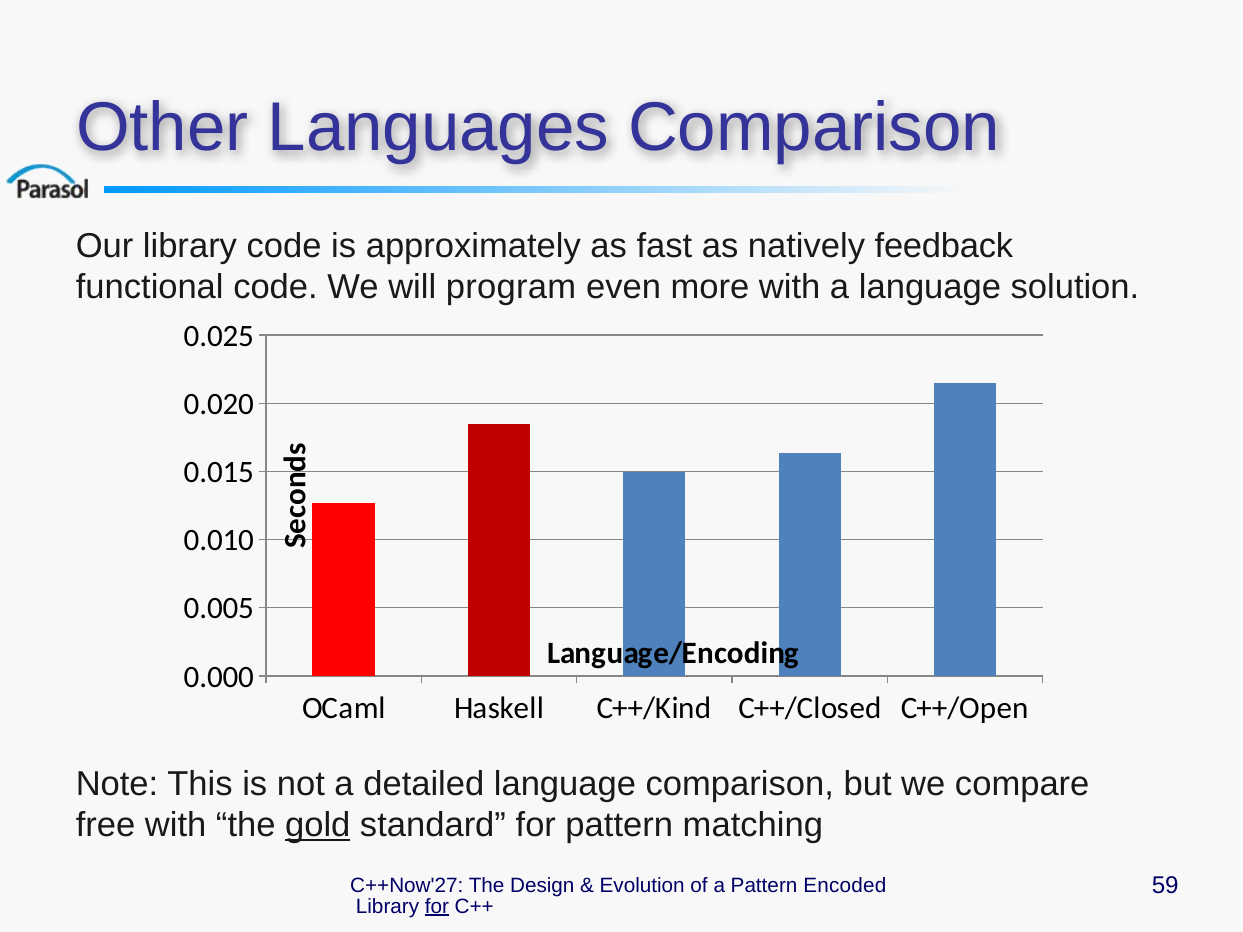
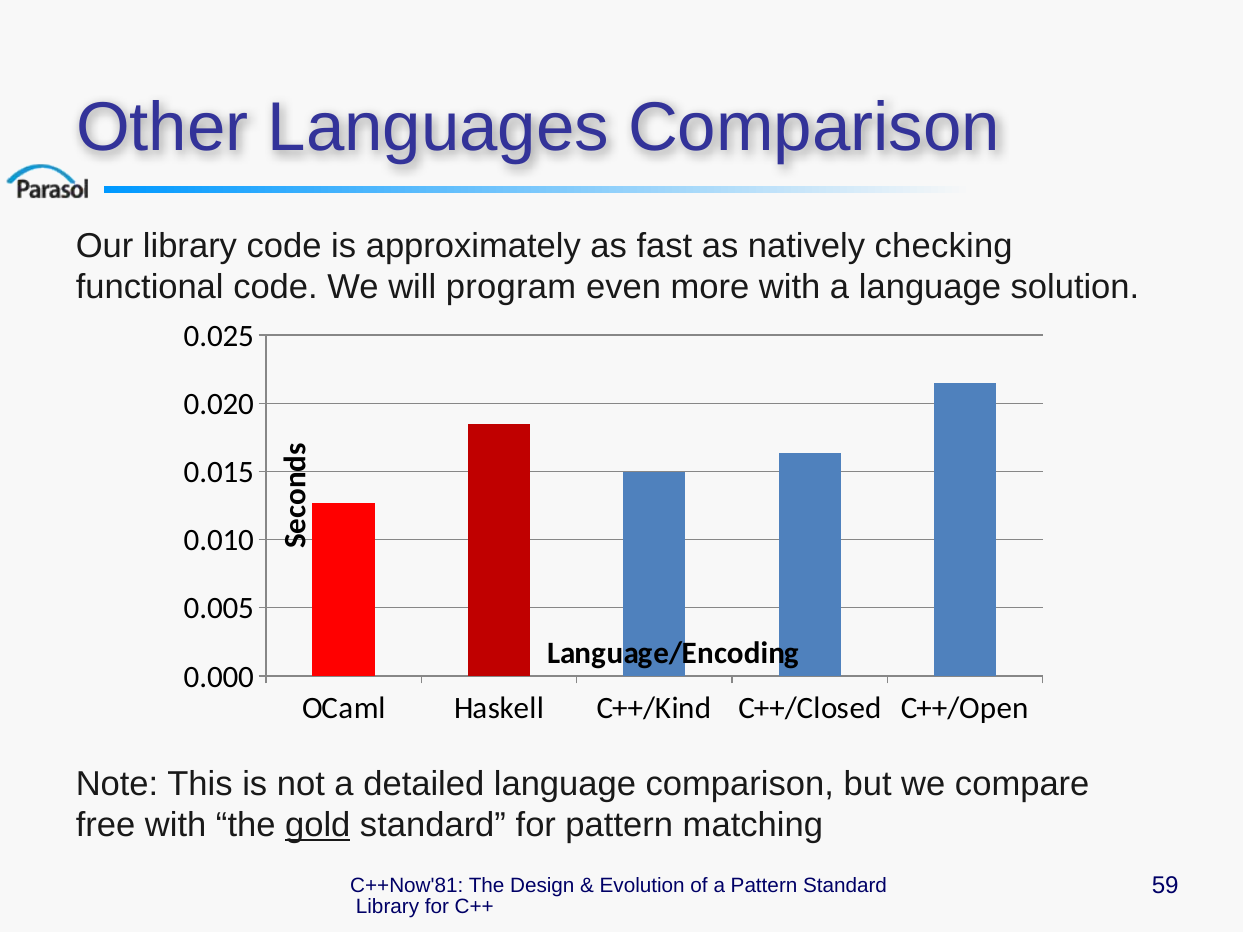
feedback: feedback -> checking (944, 246)
C++Now'27: C++Now'27 -> C++Now'81 (407, 886)
Pattern Encoded: Encoded -> Standard (845, 886)
for underline: present -> none (437, 906)
